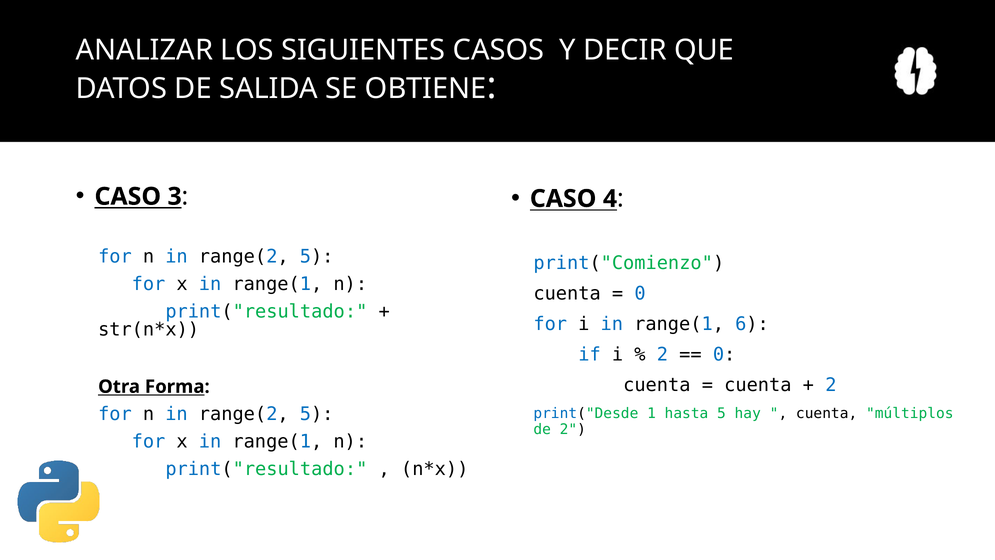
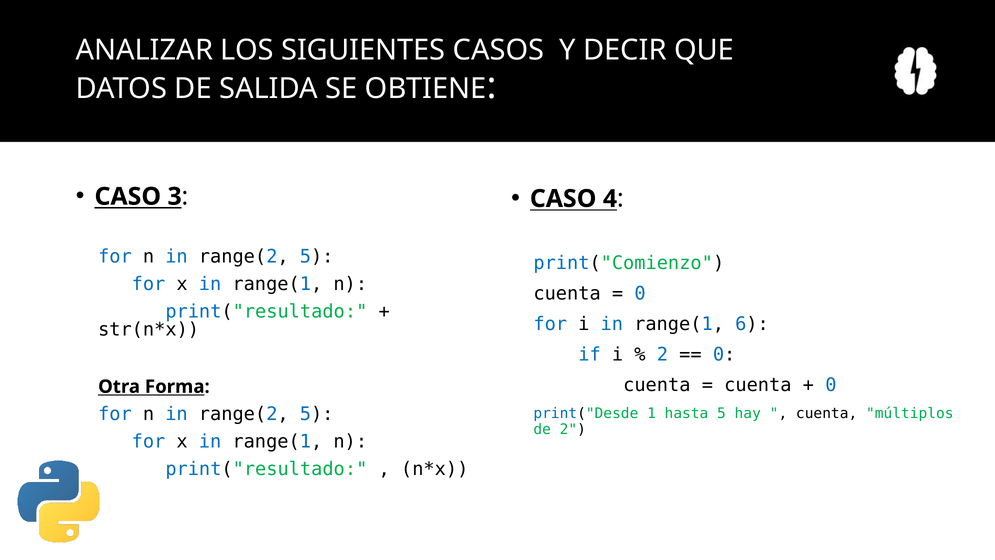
2: 2 -> 0 (831, 385)
